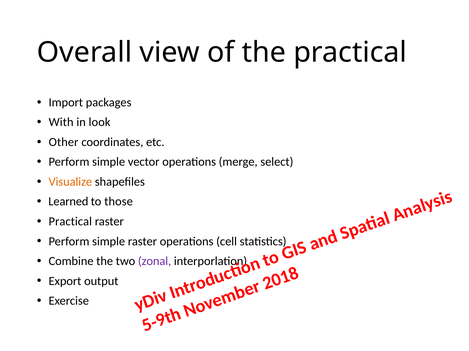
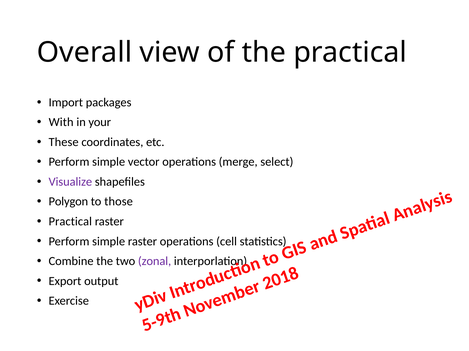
look: look -> your (100, 122)
Other: Other -> These (64, 142)
Visualize colour: orange -> purple (70, 182)
Learned: Learned -> Polygon (68, 202)
